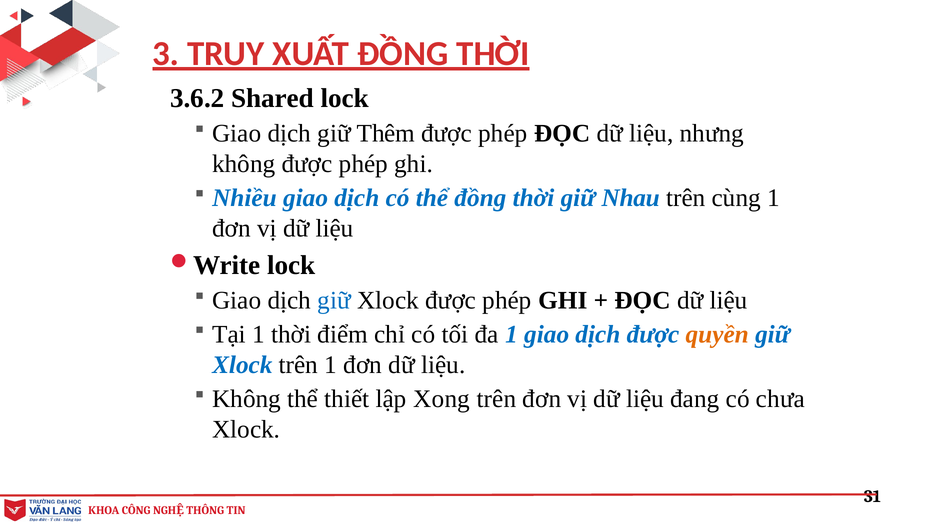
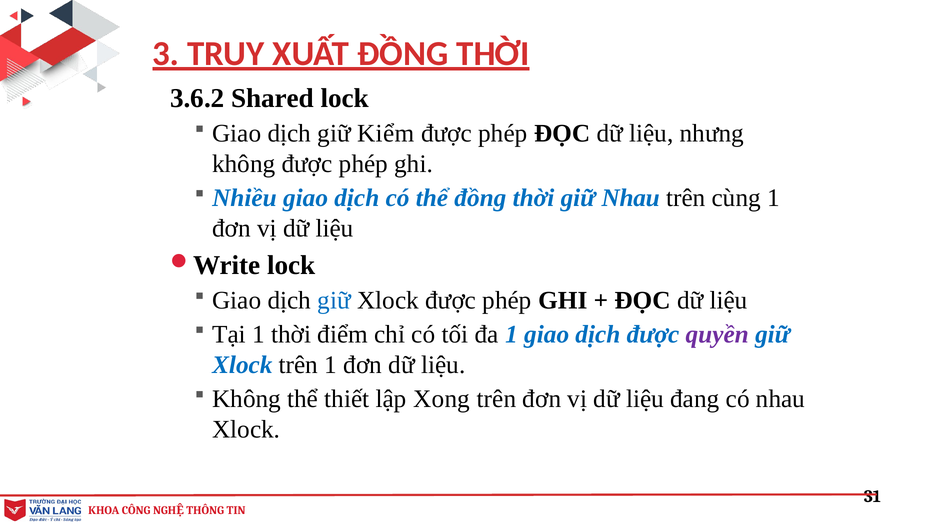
Thêm: Thêm -> Kiểm (386, 133)
quyền colour: orange -> purple (717, 334)
có chưa: chưa -> nhau (781, 399)
